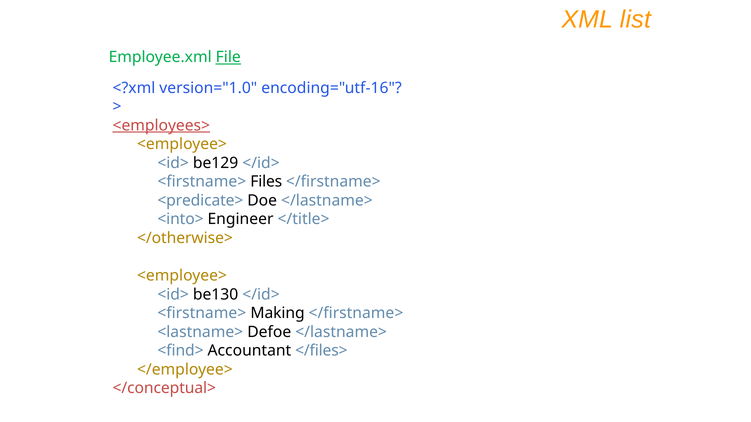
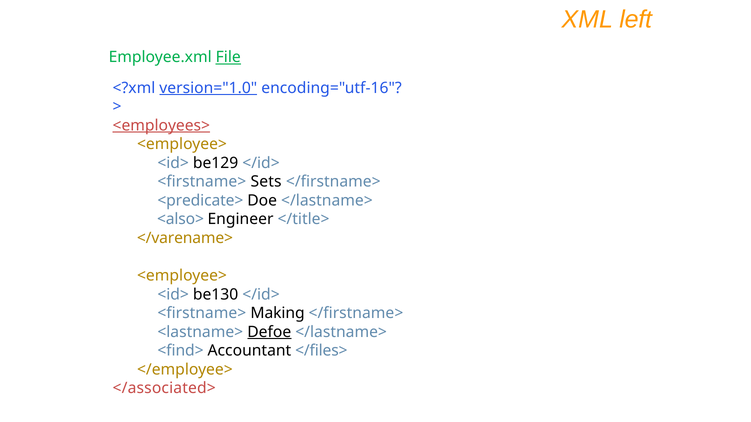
list: list -> left (636, 20)
version="1.0 underline: none -> present (208, 88)
Files: Files -> Sets (266, 182)
<into>: <into> -> <also> (181, 220)
</otherwise>: </otherwise> -> </varename> (185, 238)
Defoe underline: none -> present (269, 332)
</conceptual>: </conceptual> -> </associated> (164, 389)
